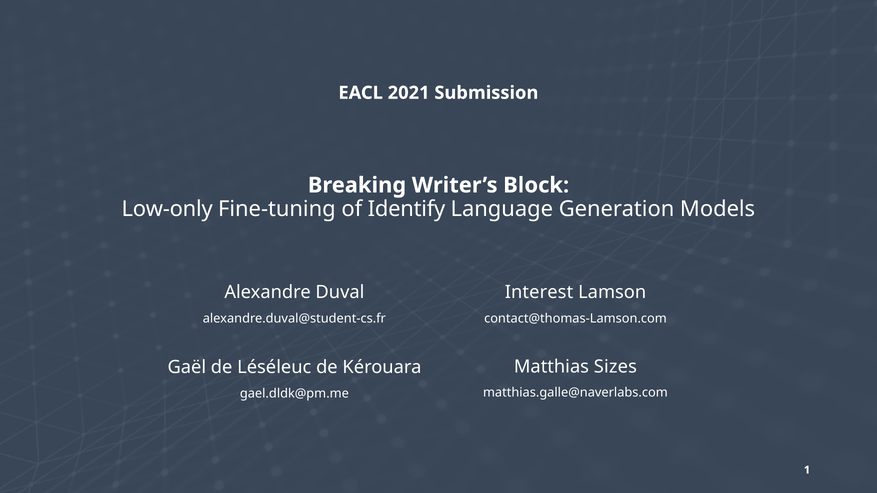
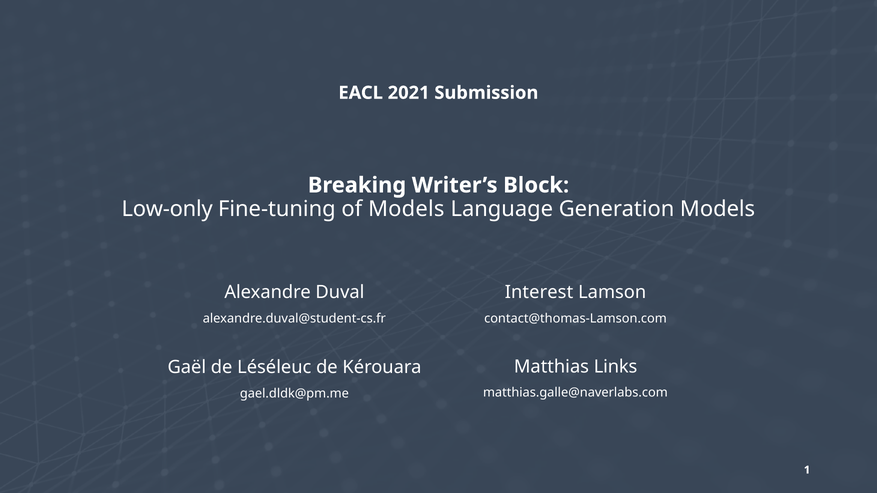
of Identify: Identify -> Models (406, 209)
Sizes: Sizes -> Links (616, 367)
